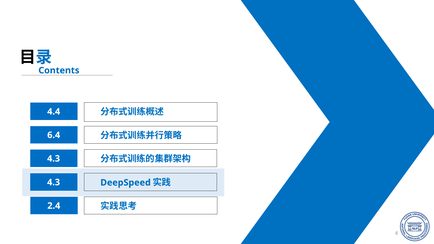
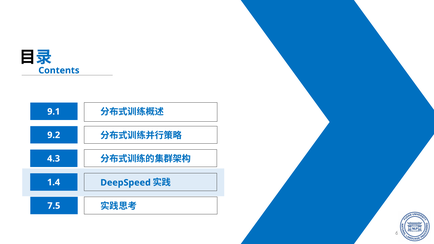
4.4: 4.4 -> 9.1 (54, 112)
6.4: 6.4 -> 9.2 (54, 135)
4.3: 4.3 -> 1.4 (54, 182)
2.4: 2.4 -> 7.5 (54, 206)
